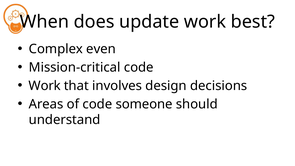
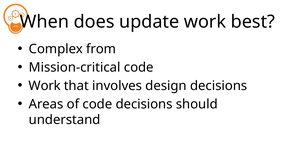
even: even -> from (101, 49)
code someone: someone -> decisions (144, 104)
